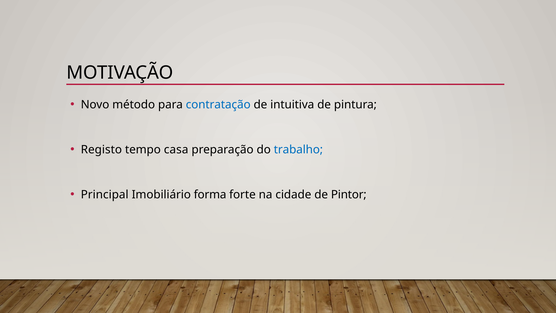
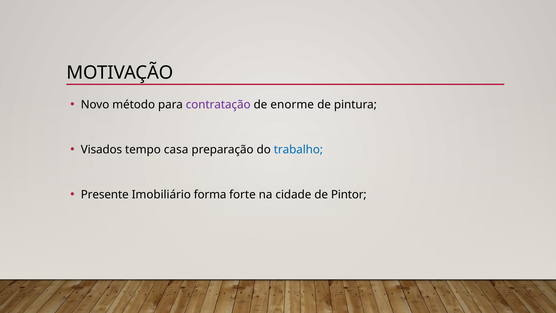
contratação colour: blue -> purple (218, 105)
intuitiva: intuitiva -> enorme (292, 105)
Registo: Registo -> Visados (101, 149)
Principal: Principal -> Presente (105, 194)
